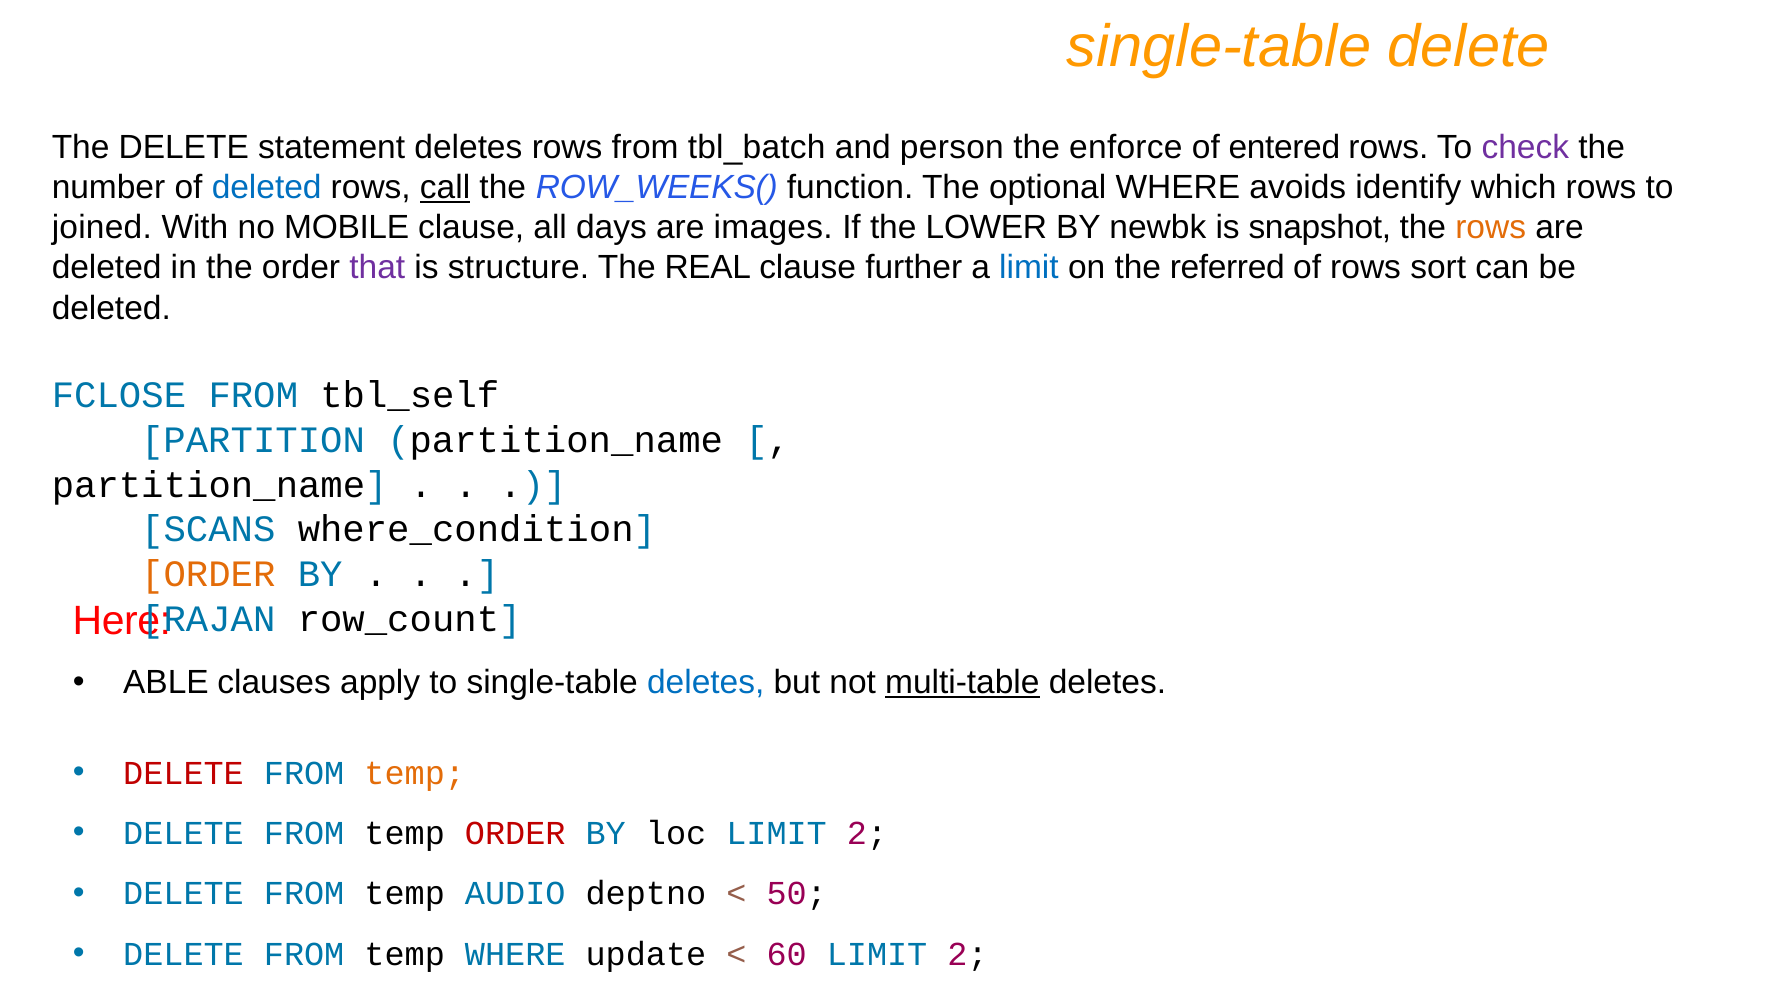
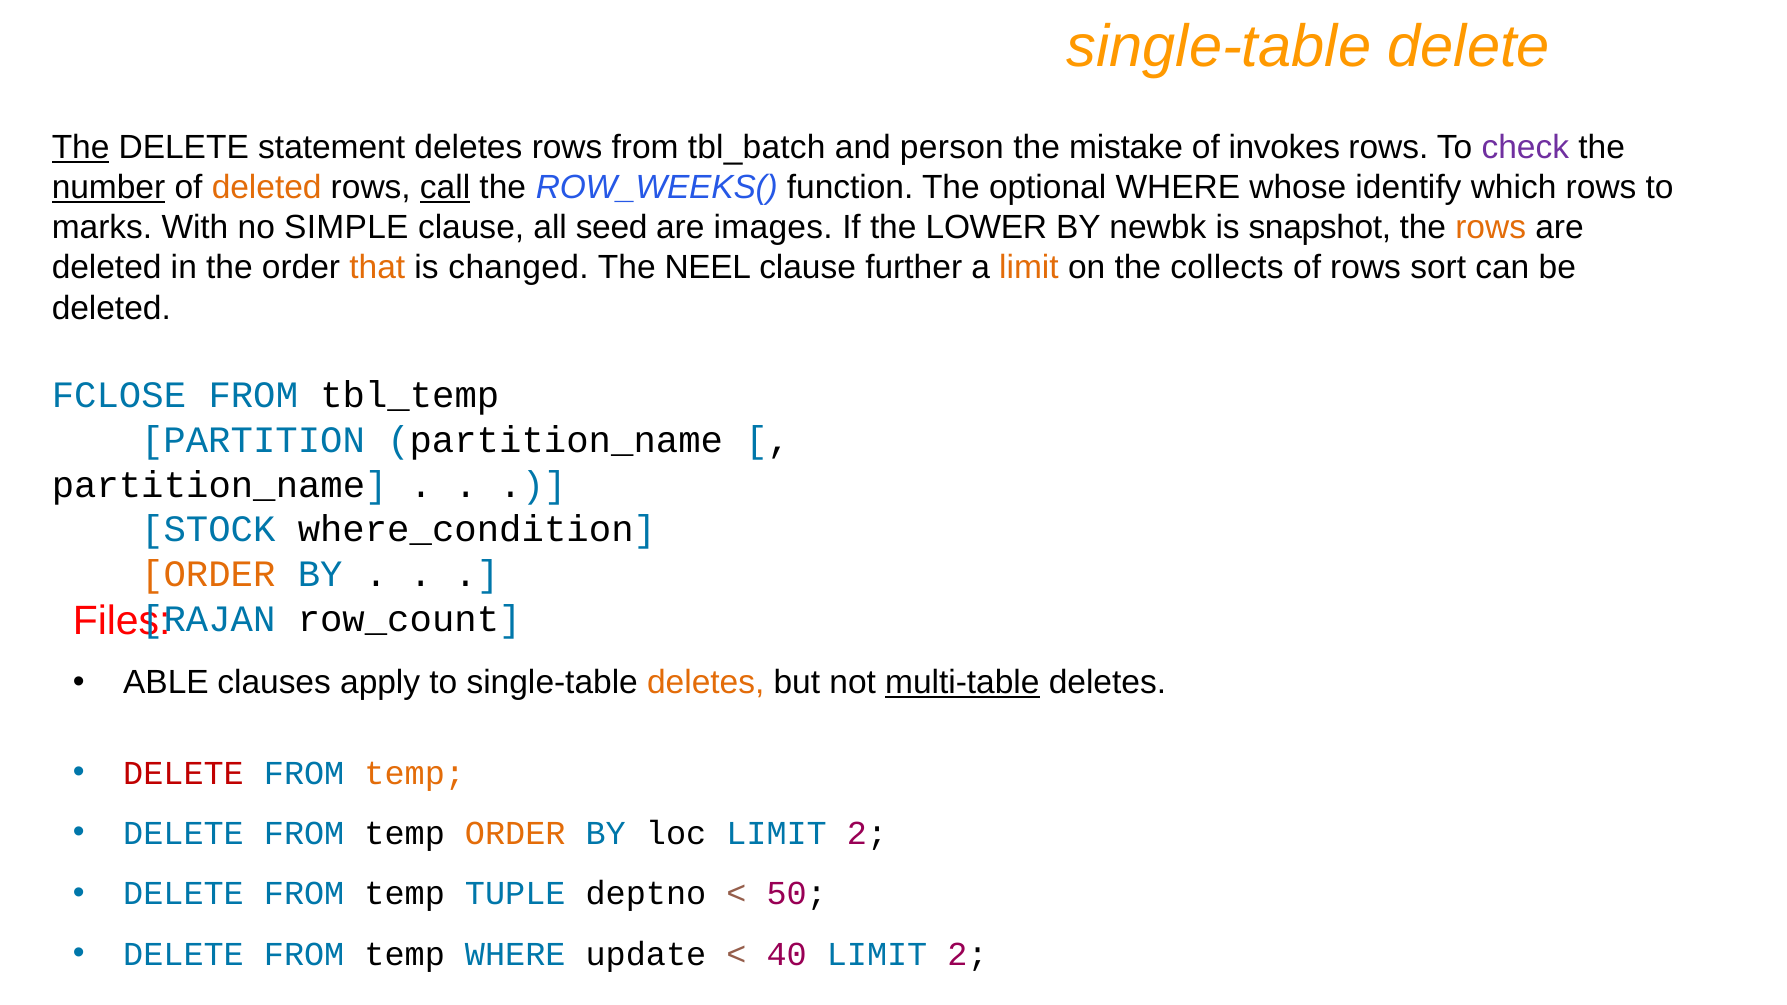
The underline: none -> present (81, 147)
enforce: enforce -> mistake (1126, 147)
entered: entered -> invokes (1284, 147)
number underline: none -> present (108, 187)
deleted colour: blue -> orange (267, 187)
avoids: avoids -> whose (1298, 187)
joined: joined -> marks (102, 228)
MOBILE: MOBILE -> SIMPLE (346, 228)
days: days -> seed (612, 228)
that colour: purple -> orange (377, 268)
structure: structure -> changed (519, 268)
REAL: REAL -> NEEL (708, 268)
limit colour: blue -> orange (1029, 268)
referred: referred -> collects (1227, 268)
tbl_self: tbl_self -> tbl_temp (410, 396)
SCANS: SCANS -> STOCK (208, 530)
Here: Here -> Files (122, 621)
deletes colour: blue -> orange (706, 683)
ORDER colour: red -> orange (515, 834)
AUDIO: AUDIO -> TUPLE (515, 894)
60: 60 -> 40 (787, 954)
